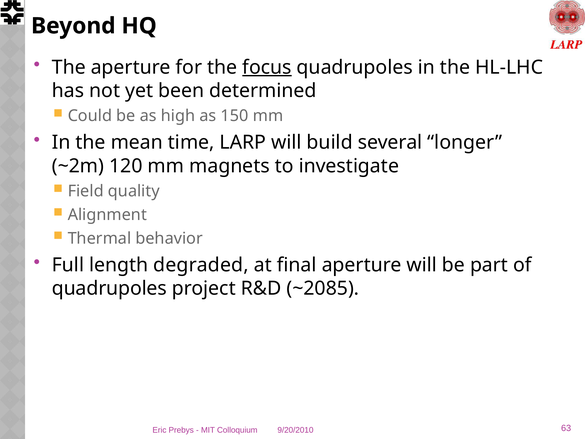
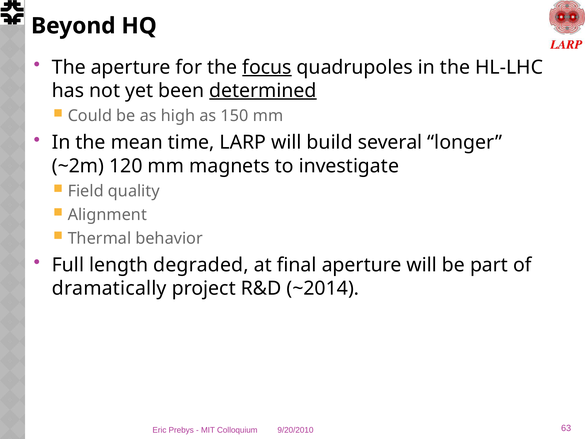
determined underline: none -> present (263, 91)
quadrupoles: quadrupoles -> dramatically (109, 288)
~2085: ~2085 -> ~2014 (323, 288)
